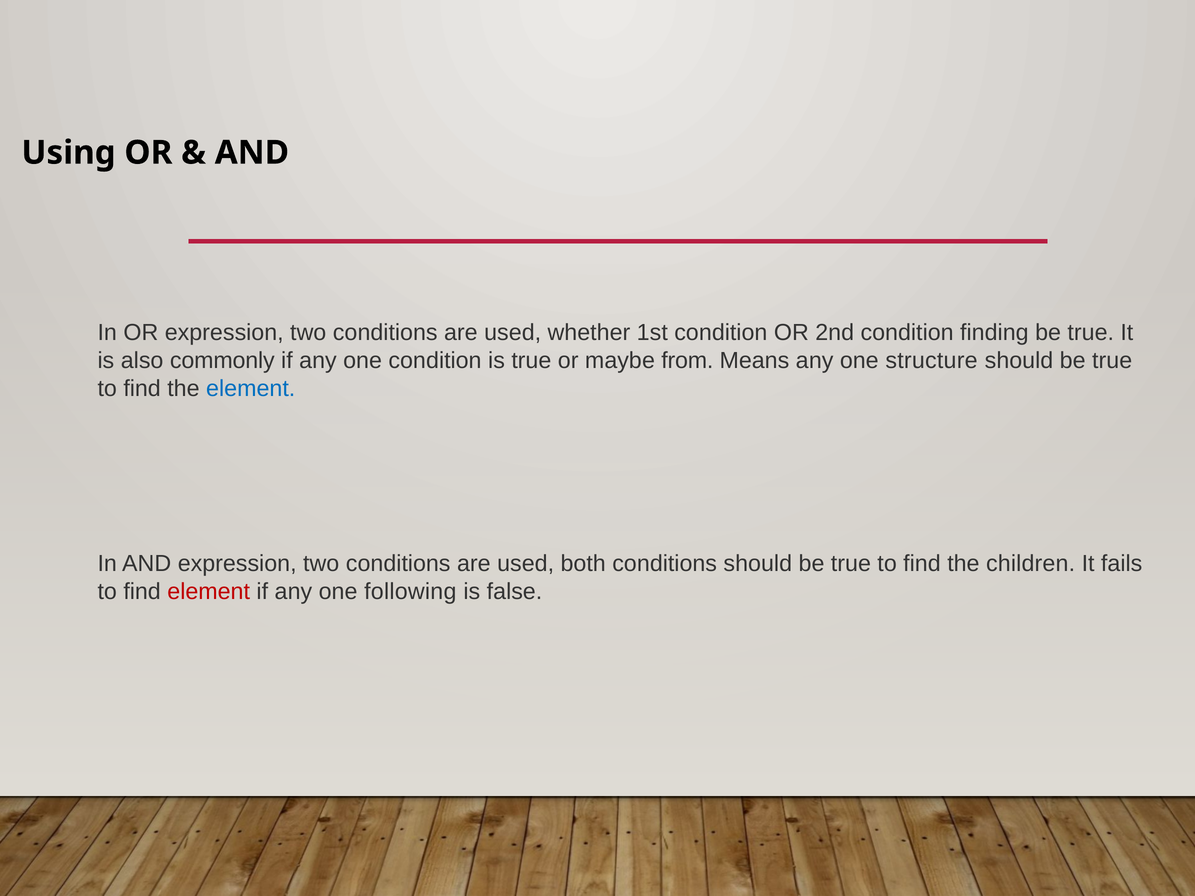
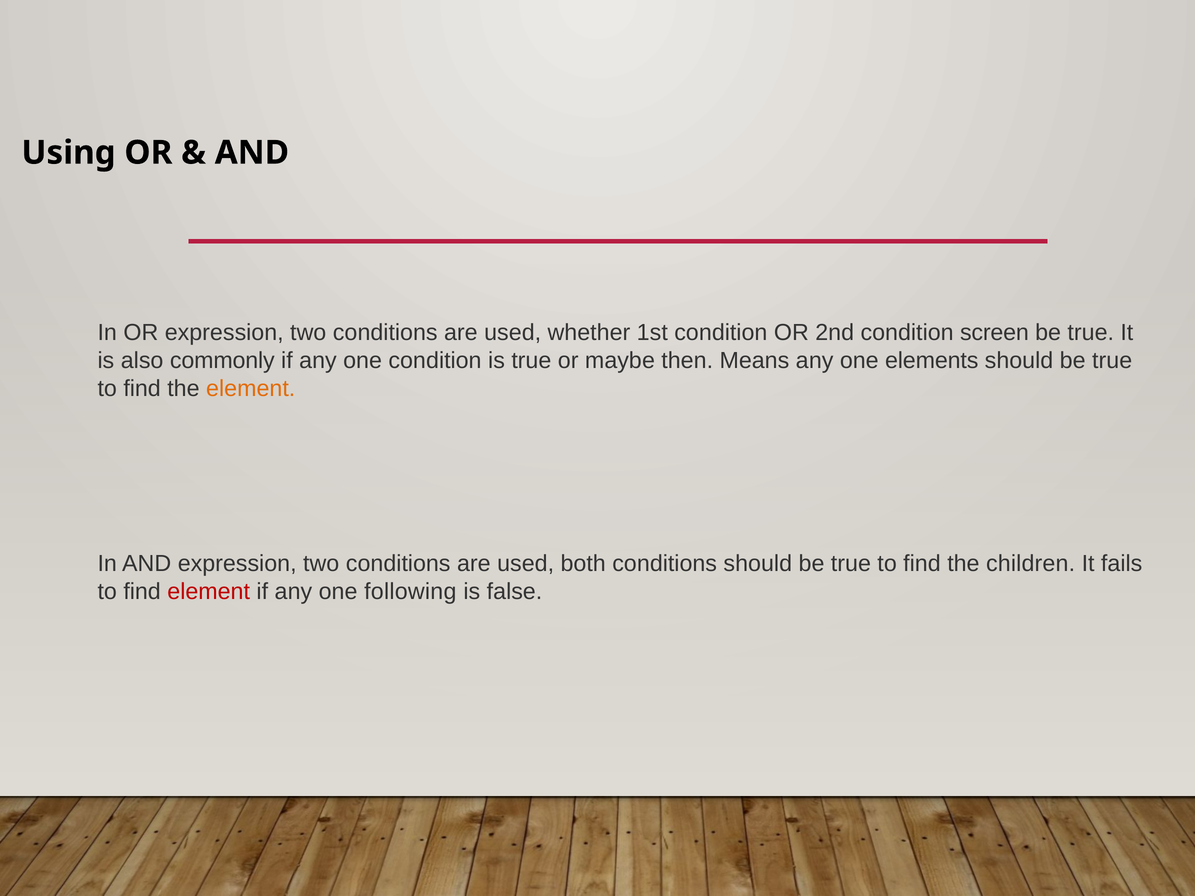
finding: finding -> screen (994, 333)
from: from -> then (687, 361)
structure: structure -> elements (932, 361)
element colour: blue -> orange (251, 389)
